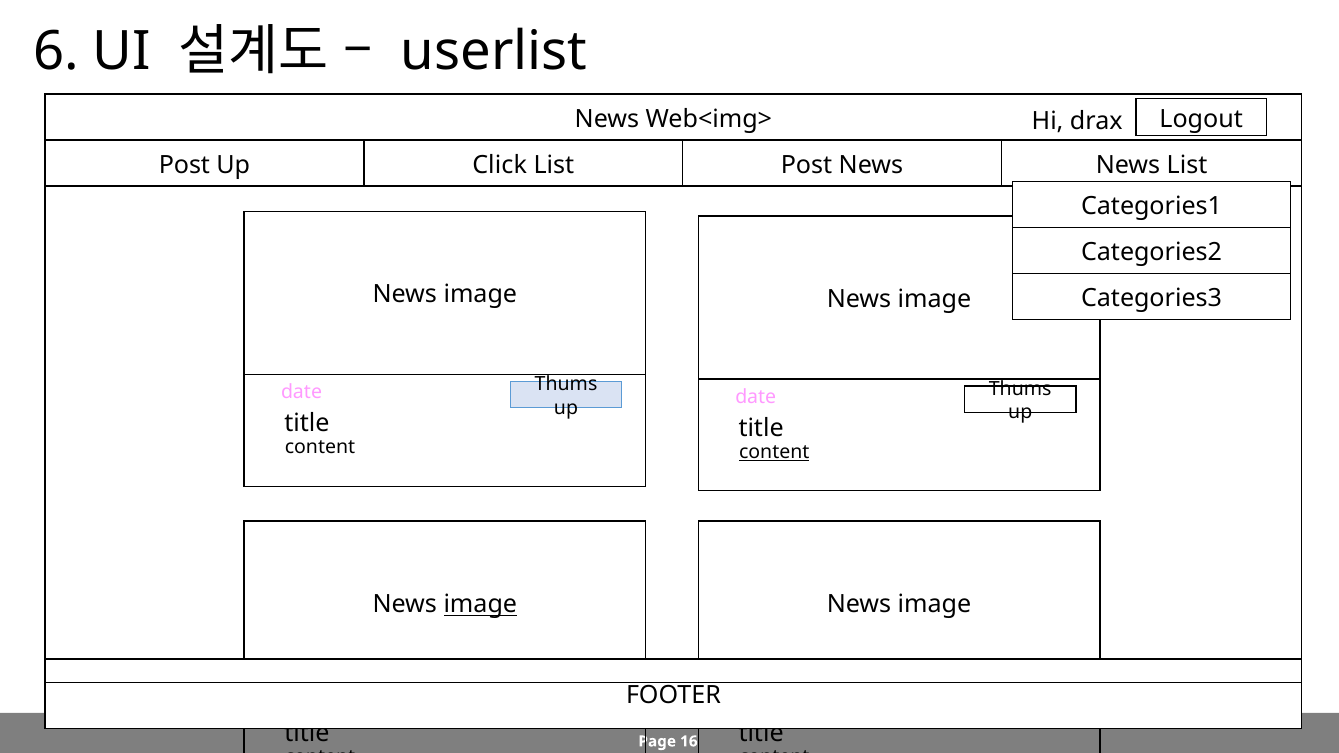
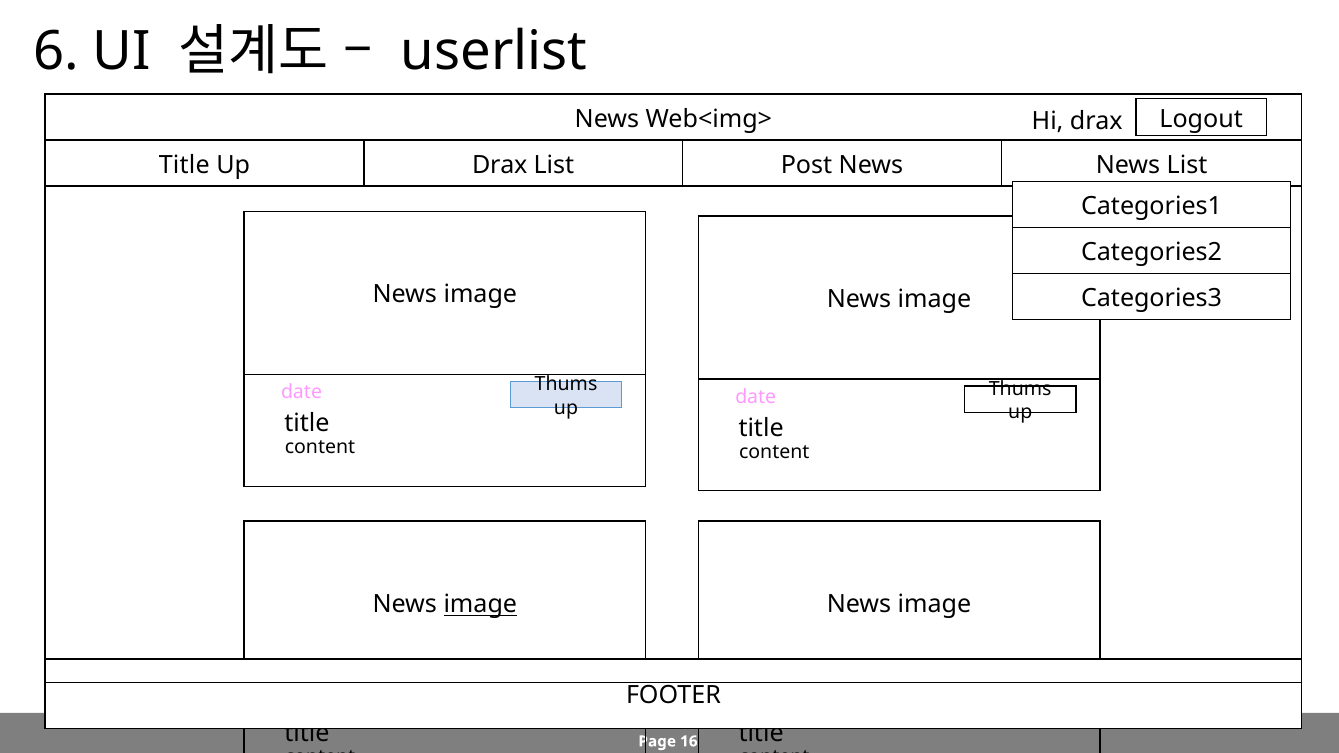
Post: Post -> Title (184, 165)
Up Click: Click -> Drax (500, 165)
content underline: present -> none (774, 452)
